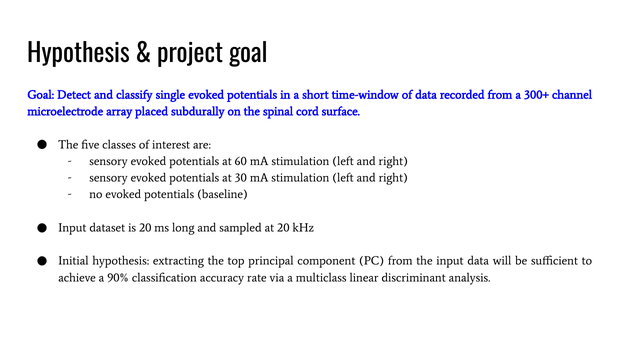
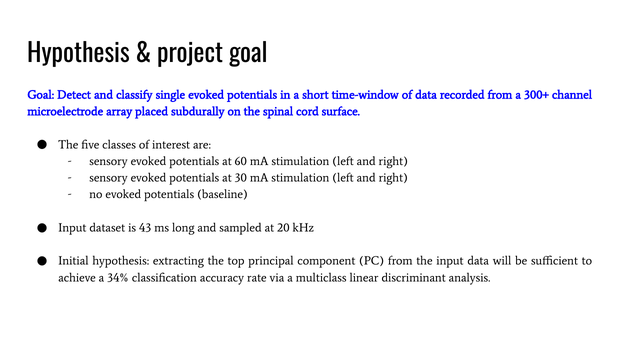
is 20: 20 -> 43 (145, 228)
90%: 90% -> 34% (118, 277)
